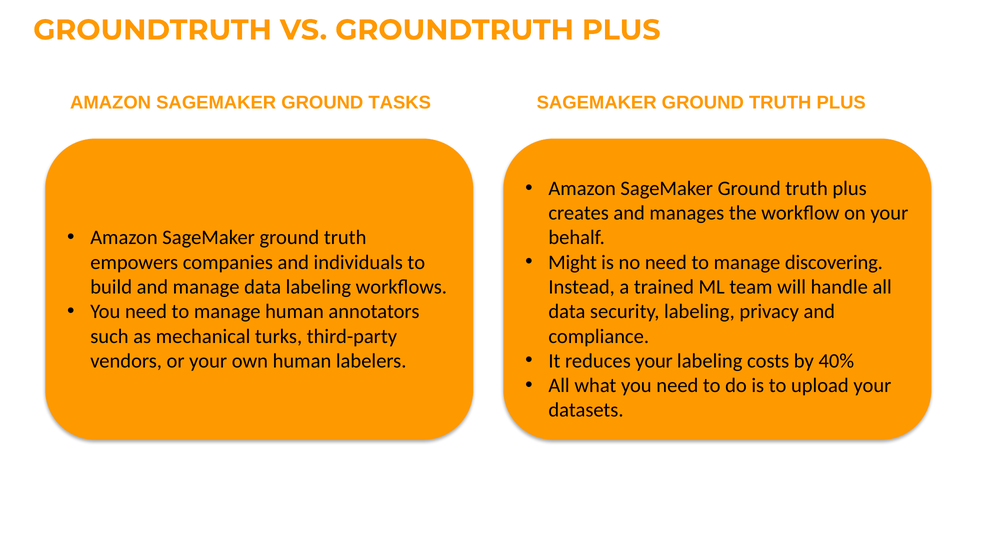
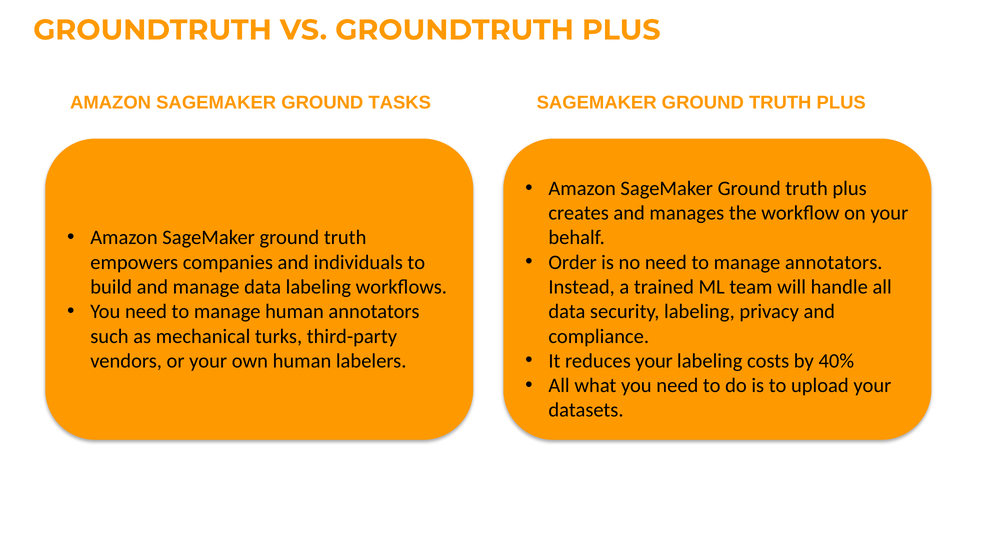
Might: Might -> Order (573, 262)
manage discovering: discovering -> annotators (834, 262)
